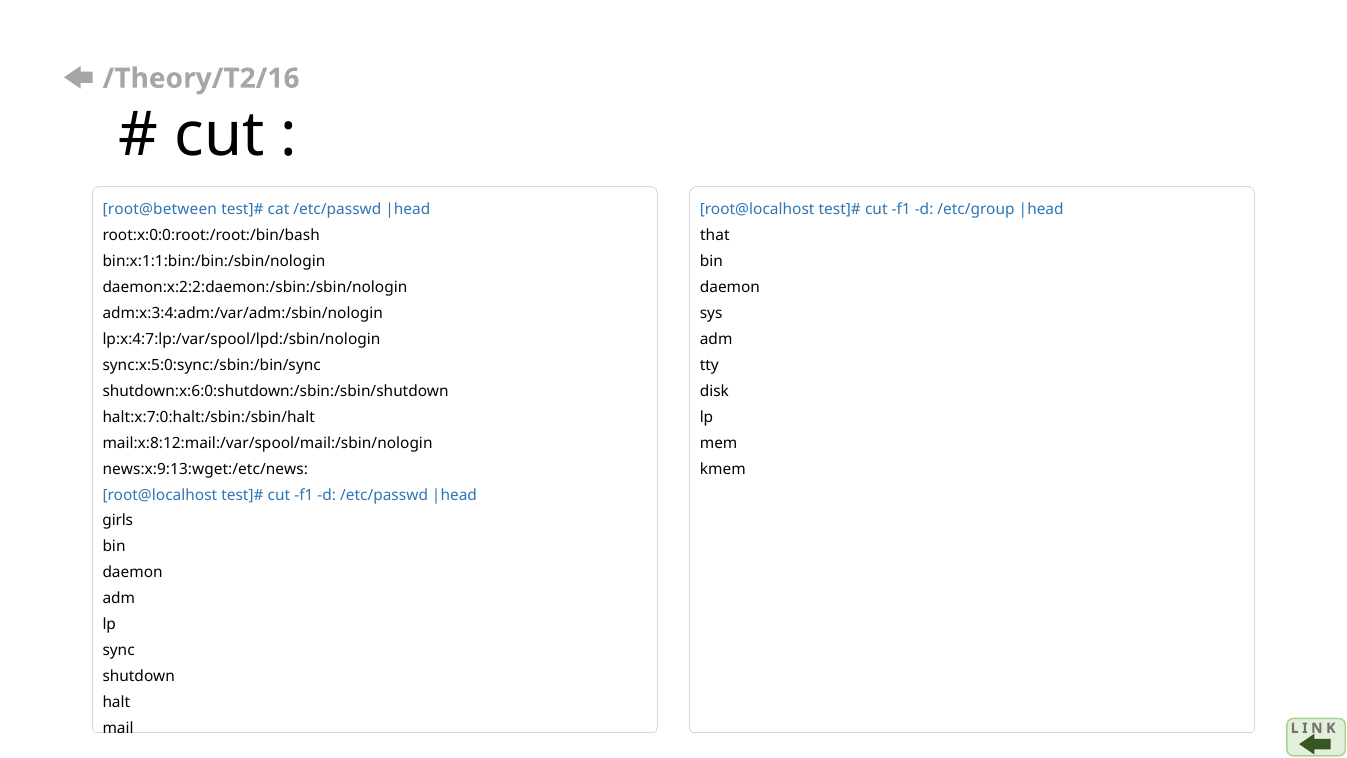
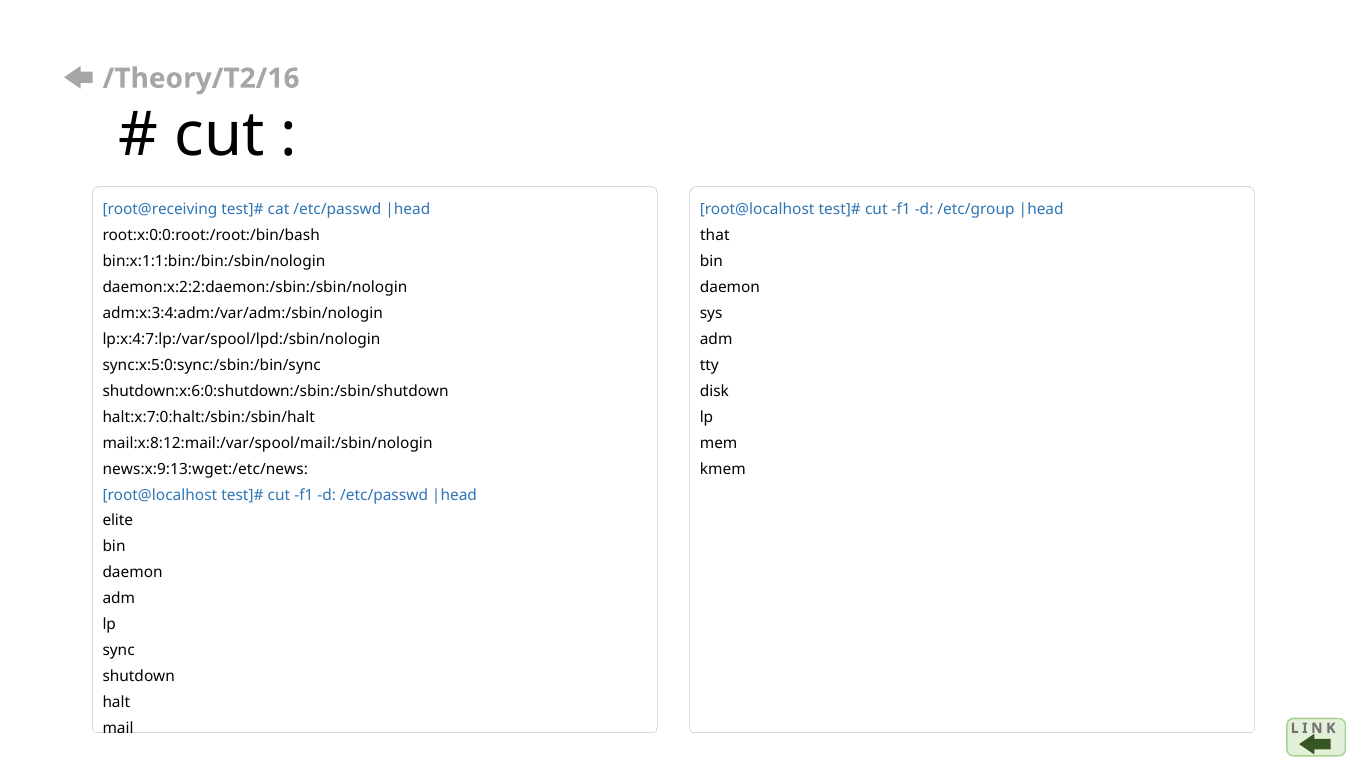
root@between: root@between -> root@receiving (160, 209)
girls: girls -> elite (118, 521)
